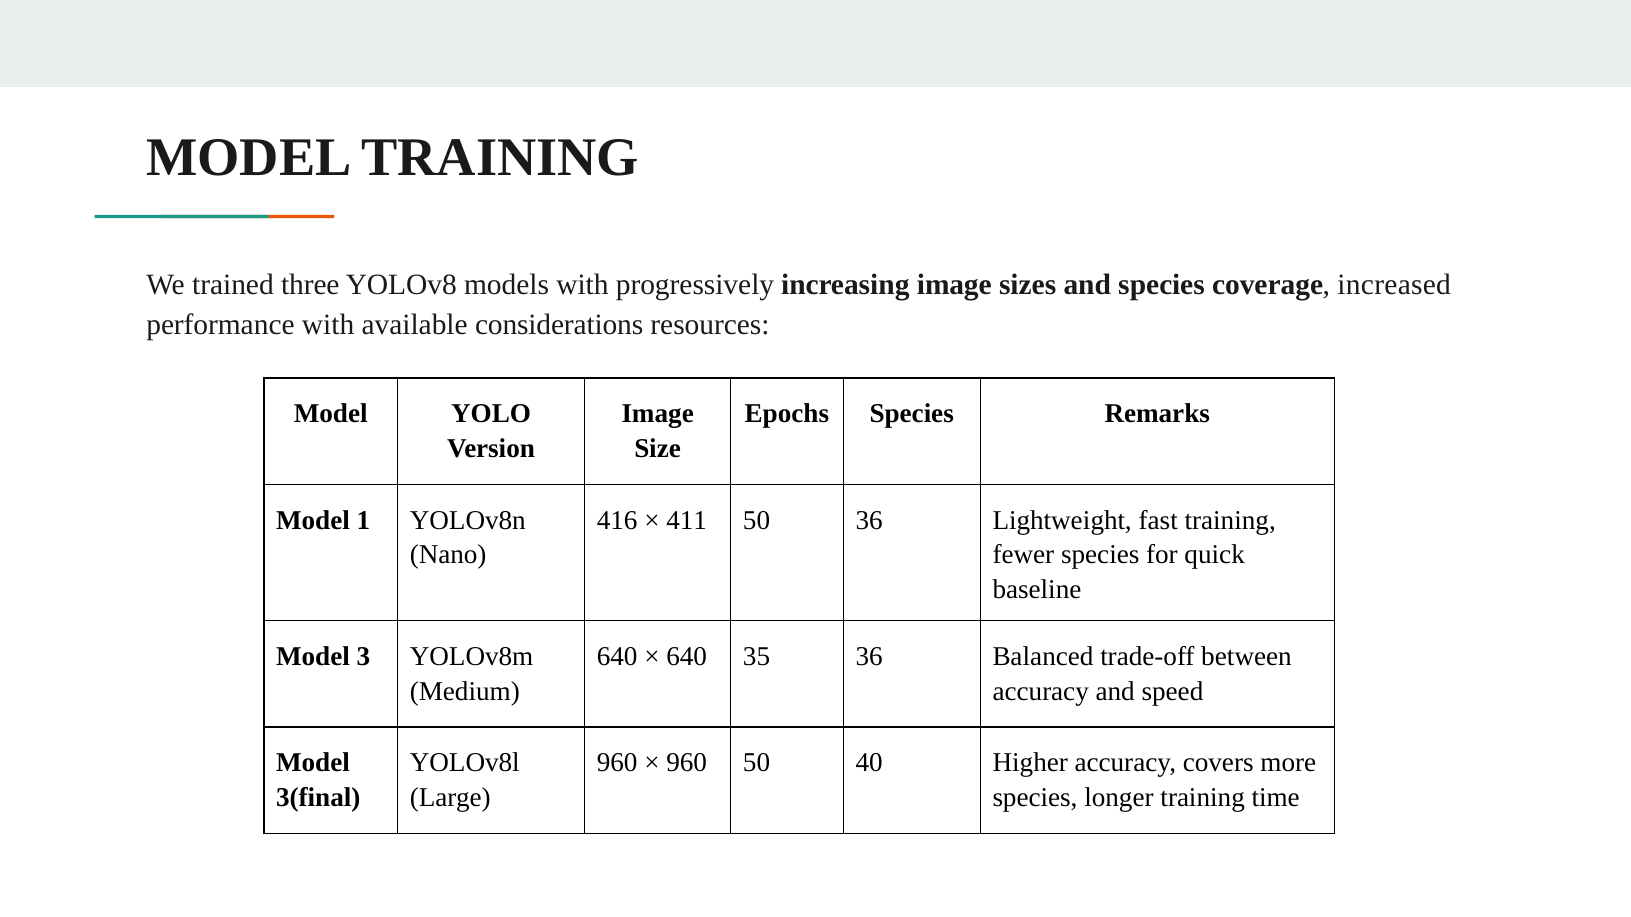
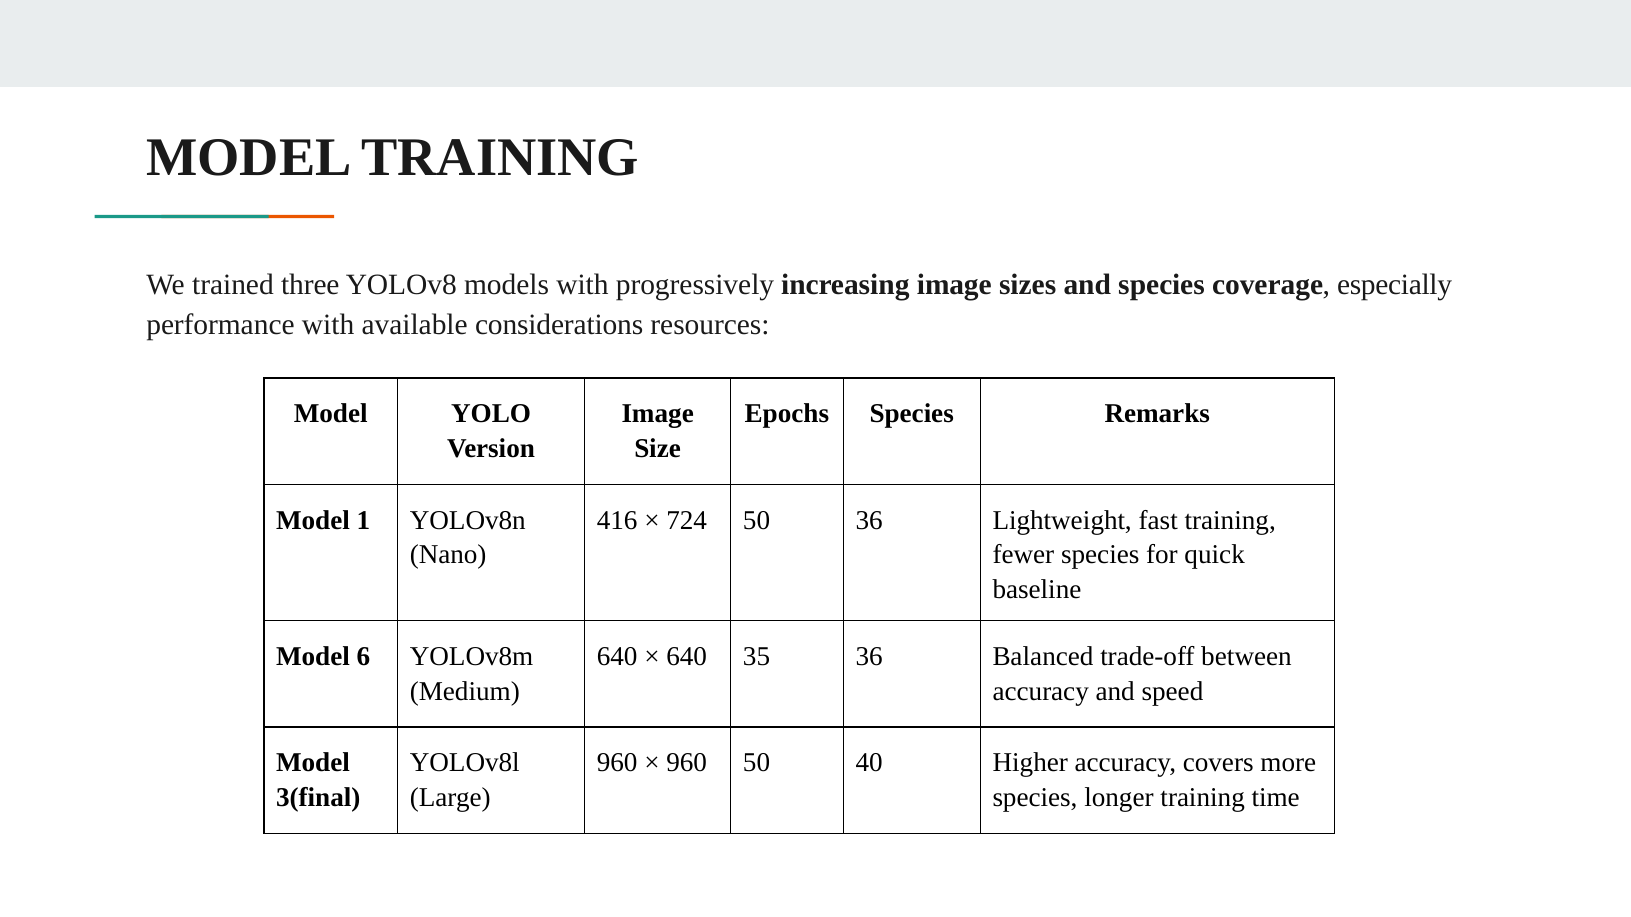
increased: increased -> especially (1395, 285)
411: 411 -> 724 (687, 520)
3: 3 -> 6 (363, 657)
